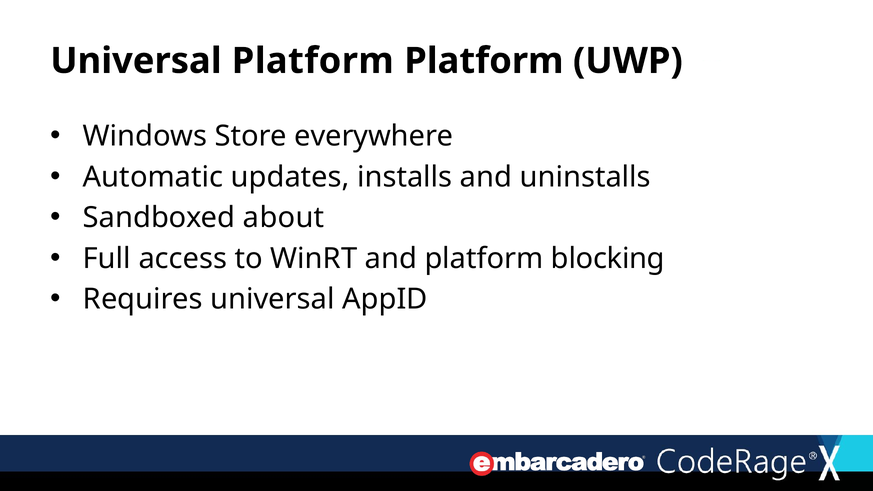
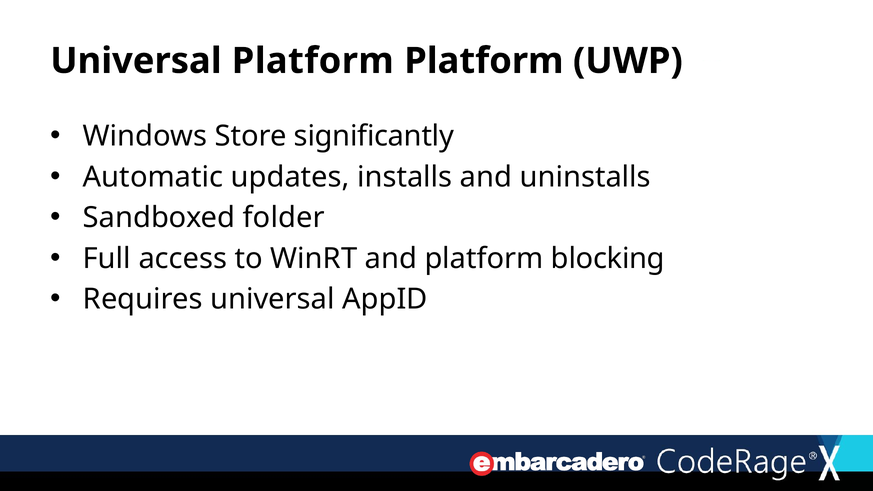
everywhere: everywhere -> significantly (374, 136)
about: about -> folder (284, 218)
